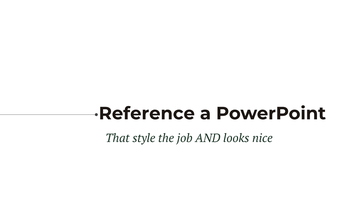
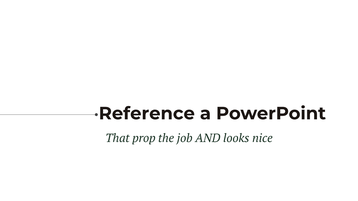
style: style -> prop (144, 138)
